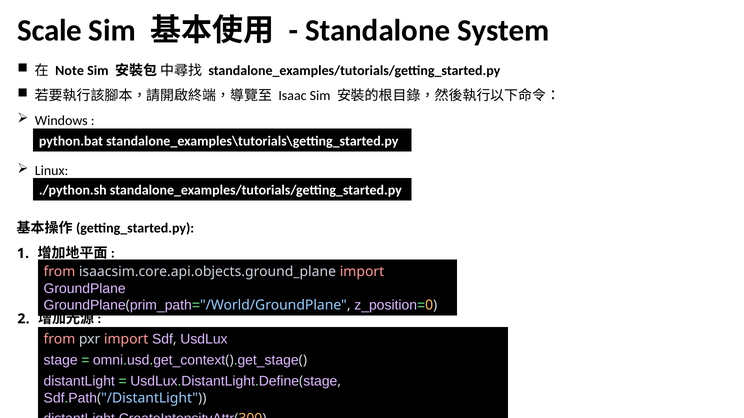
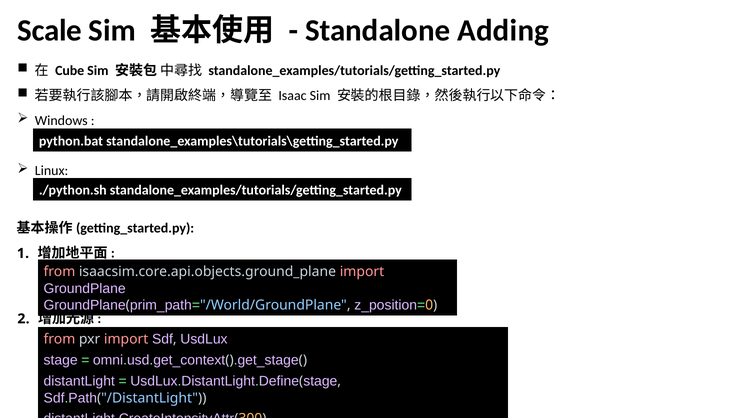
System: System -> Adding (503, 30)
Note: Note -> Cube (70, 71)
